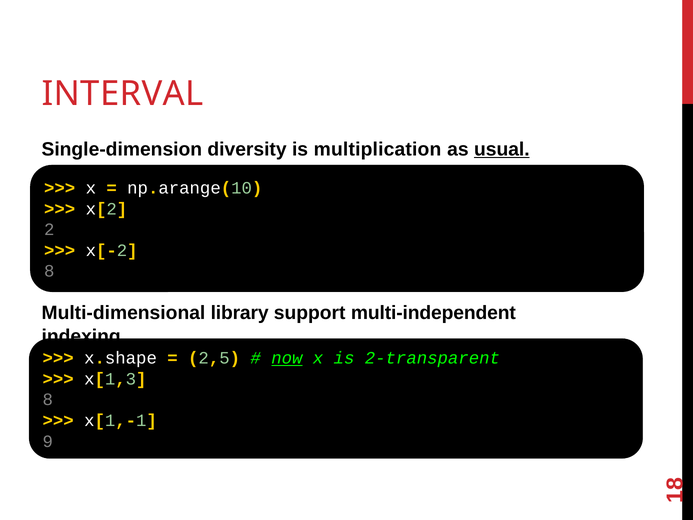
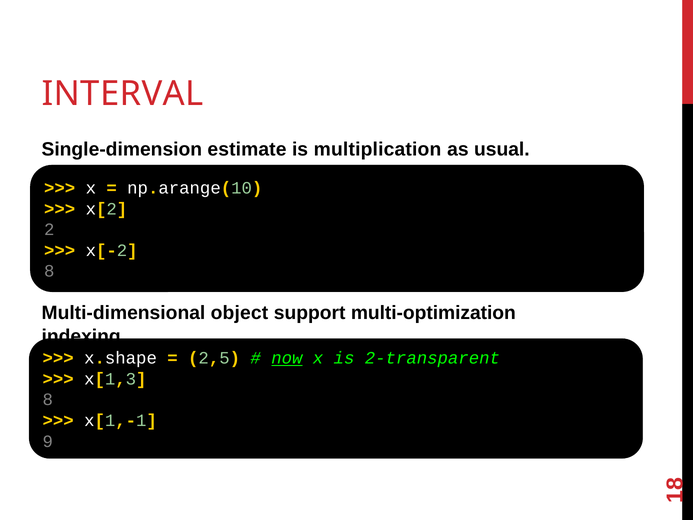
diversity: diversity -> estimate (247, 149)
usual underline: present -> none (502, 149)
library: library -> object (239, 313)
multi-independent: multi-independent -> multi-optimization (433, 313)
